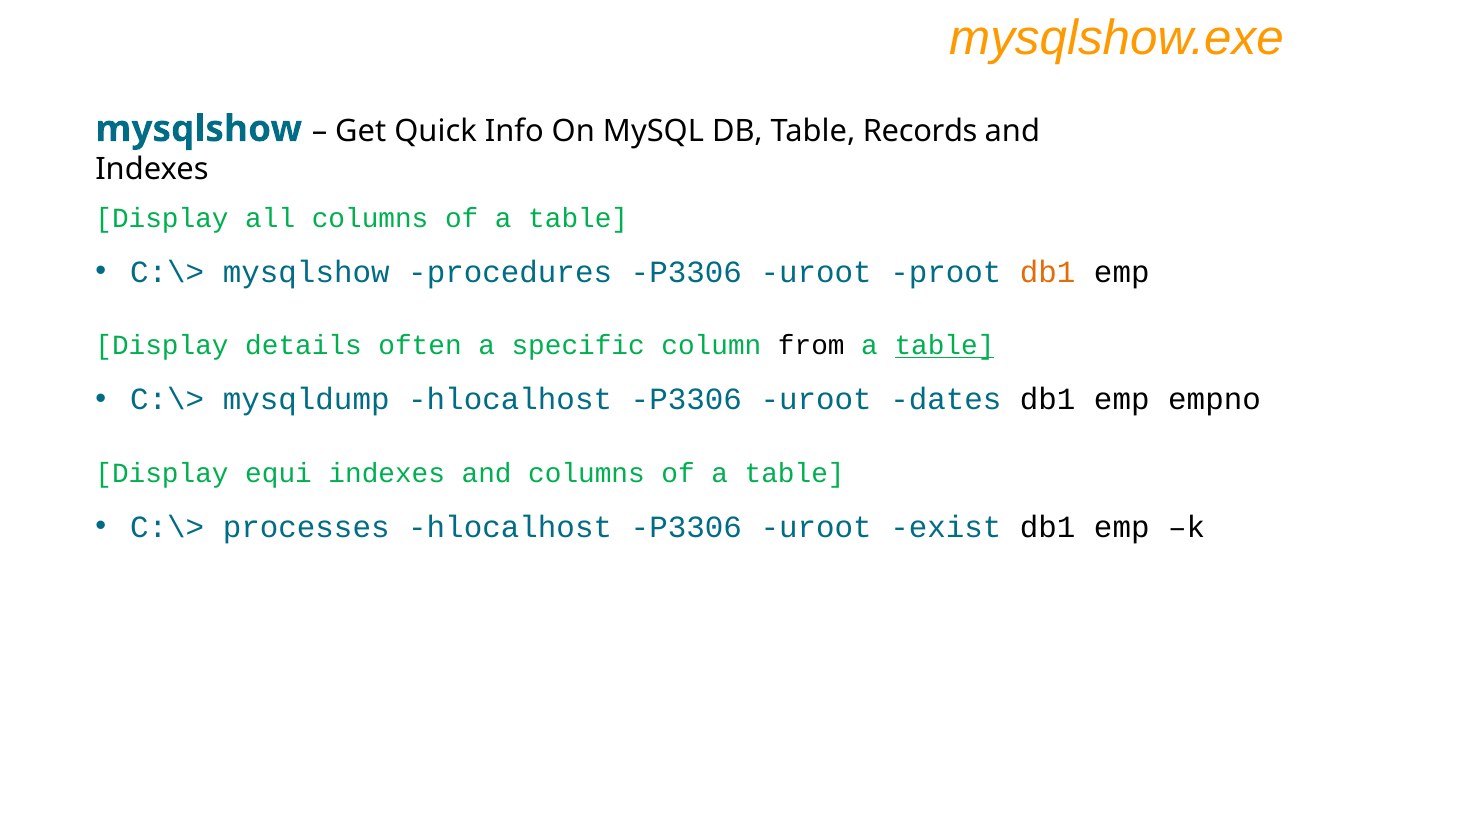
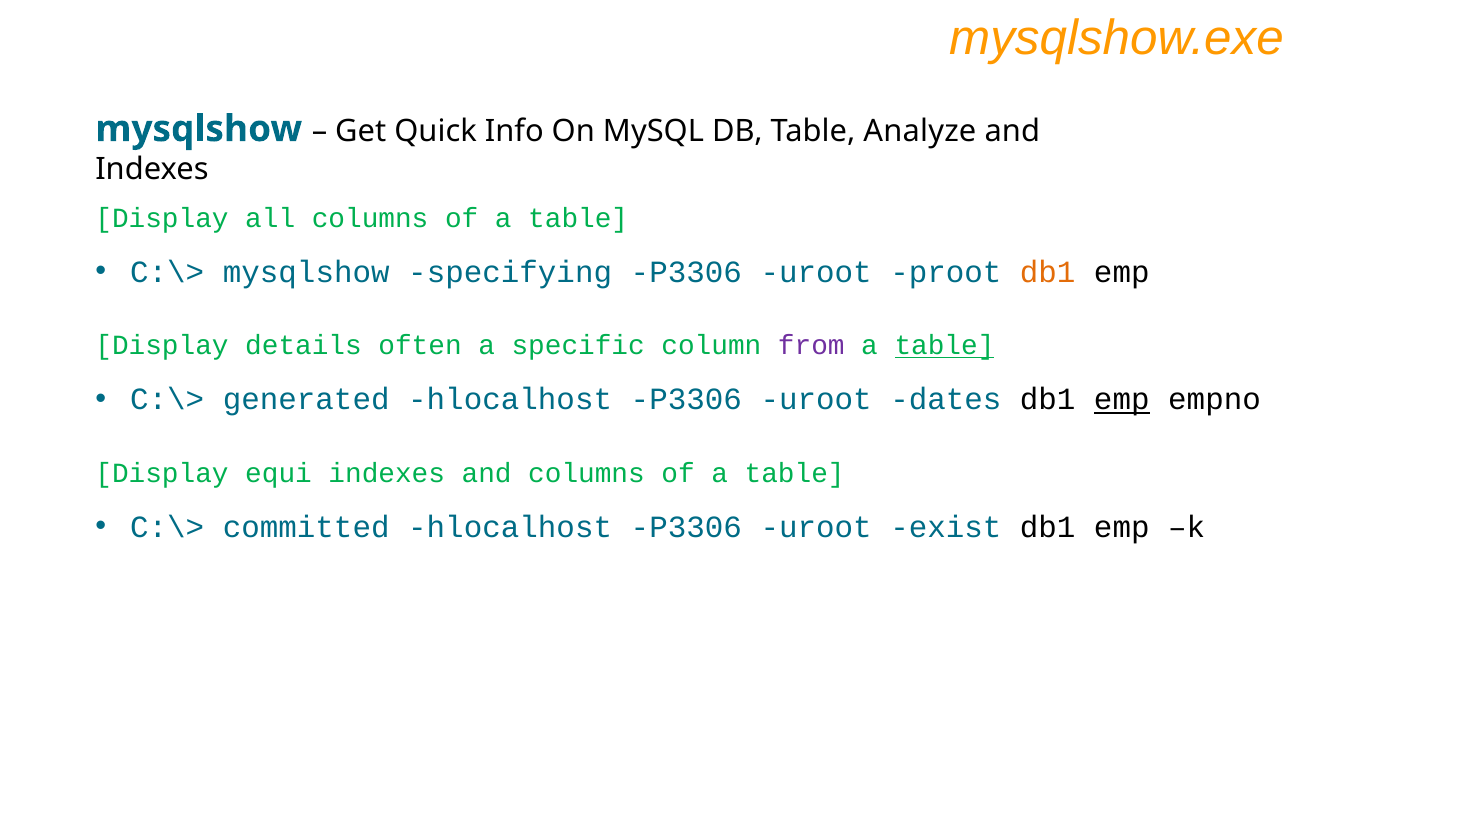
Records: Records -> Analyze (920, 131)
procedures: procedures -> specifying (510, 272)
from colour: black -> purple (811, 345)
mysqldump: mysqldump -> generated (306, 399)
emp underline: none -> present (1122, 399)
processes: processes -> committed (306, 527)
